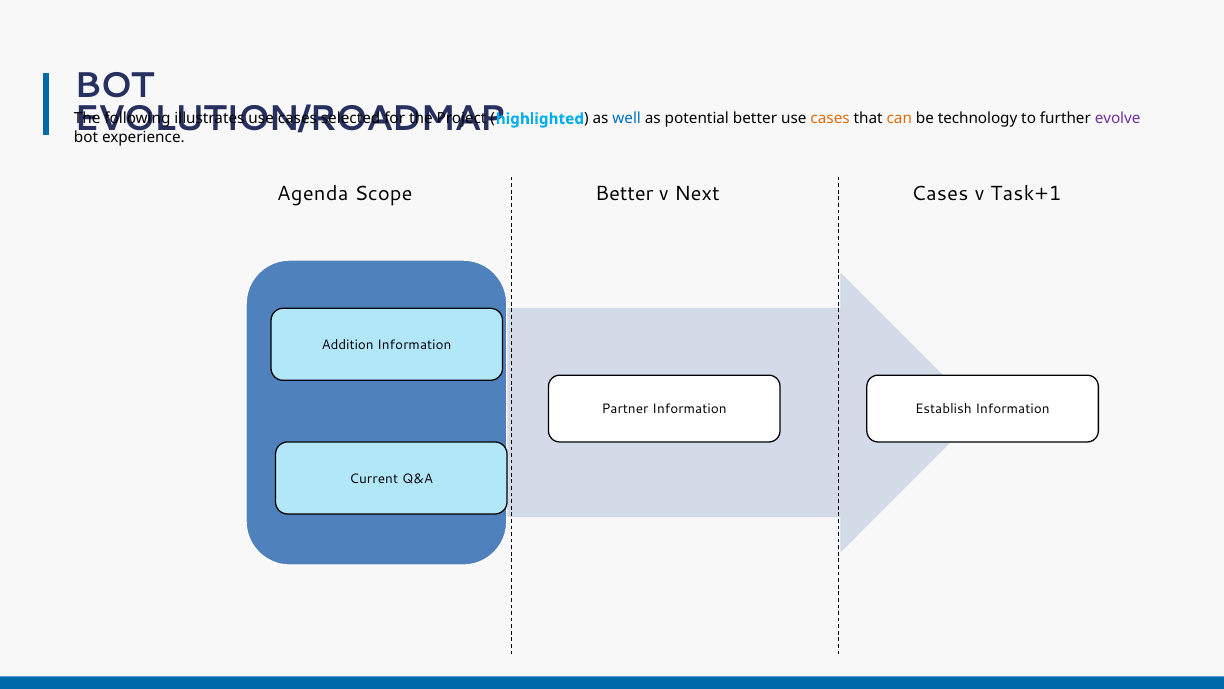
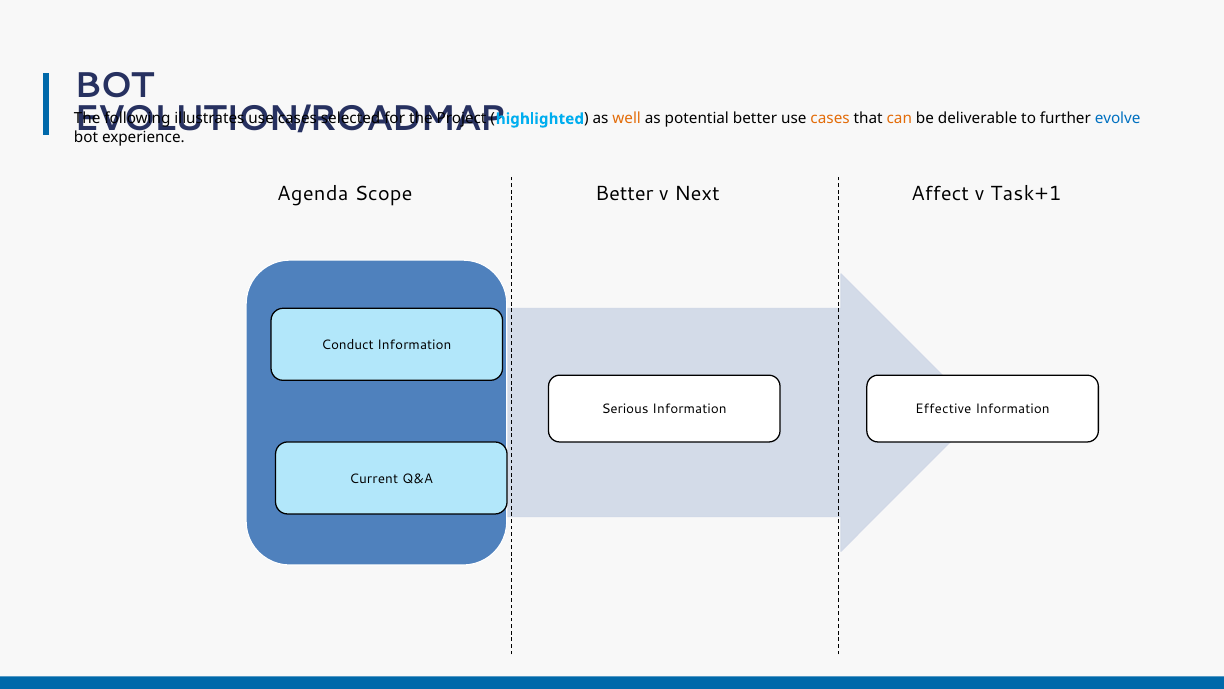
well colour: blue -> orange (627, 119)
technology: technology -> deliverable (978, 119)
evolve colour: purple -> blue (1118, 119)
Next Cases: Cases -> Affect (940, 194)
Addition: Addition -> Conduct (348, 345)
Partner: Partner -> Serious (625, 409)
Establish: Establish -> Effective (943, 409)
